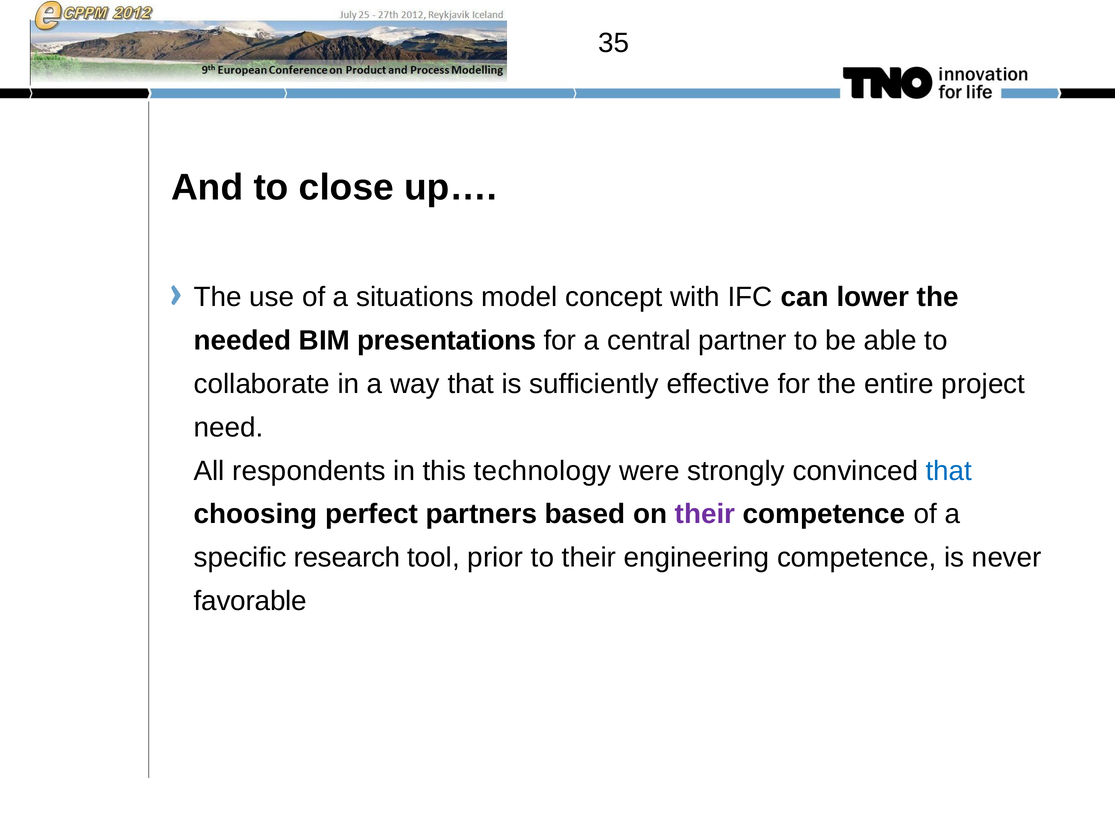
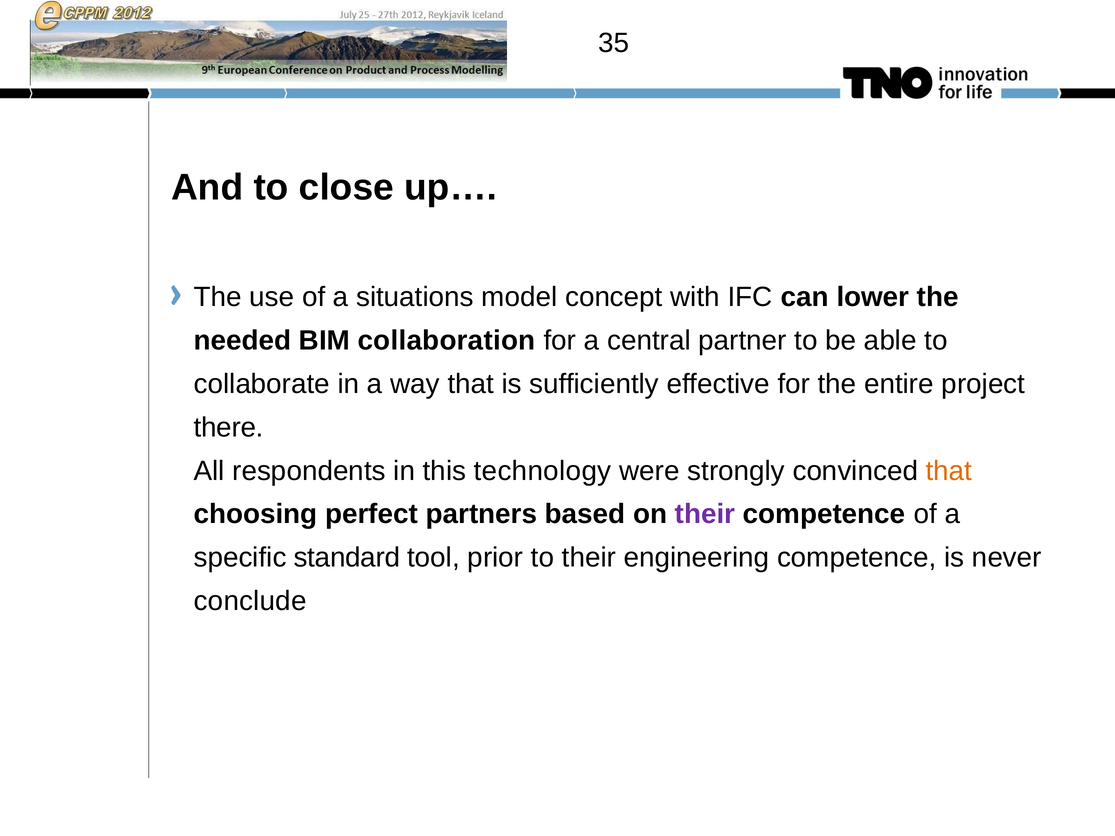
presentations: presentations -> collaboration (447, 340)
need: need -> there (229, 427)
that colour: blue -> orange (949, 471)
research: research -> standard (347, 558)
favorable: favorable -> conclude (250, 601)
